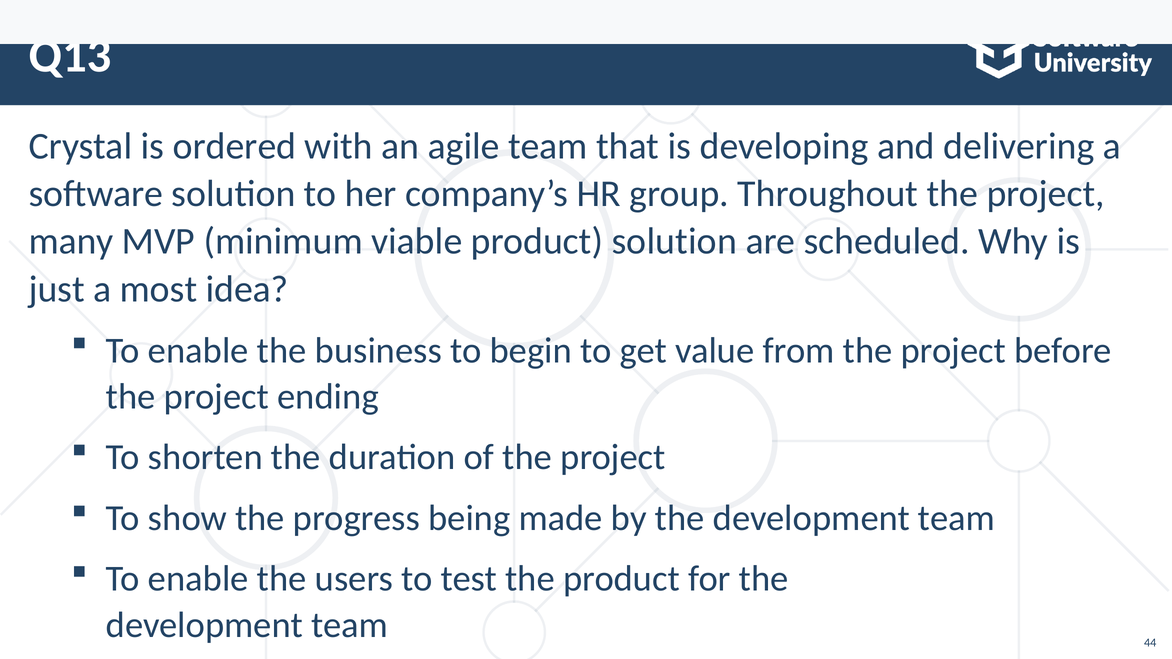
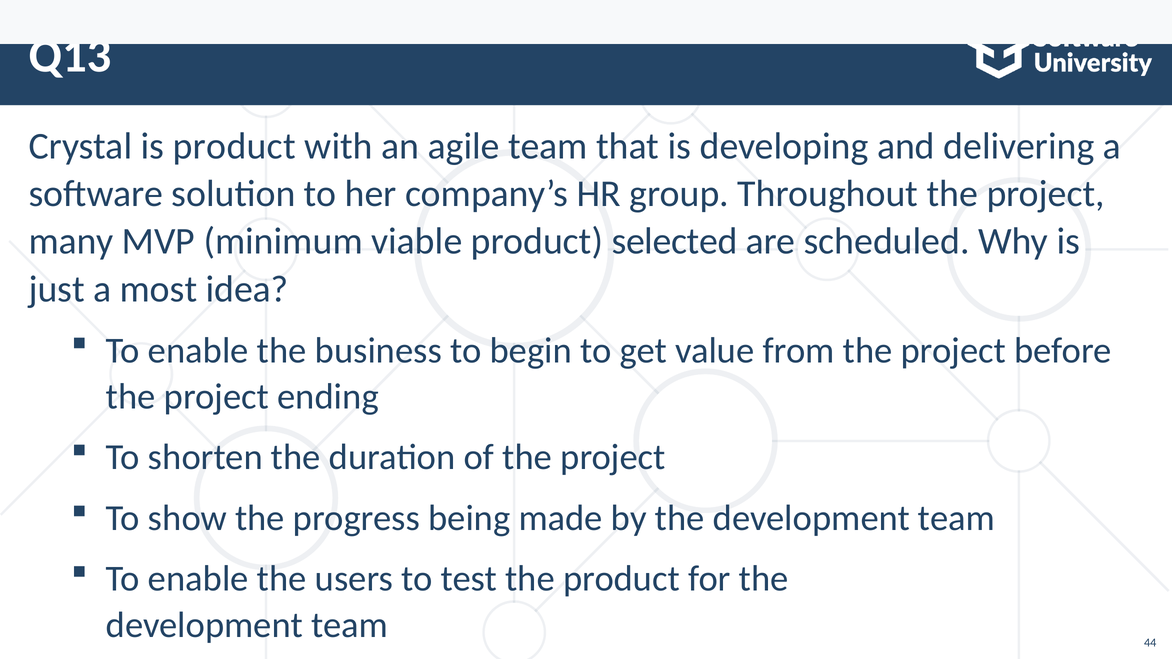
is ordered: ordered -> product (234, 146)
product solution: solution -> selected (674, 241)
